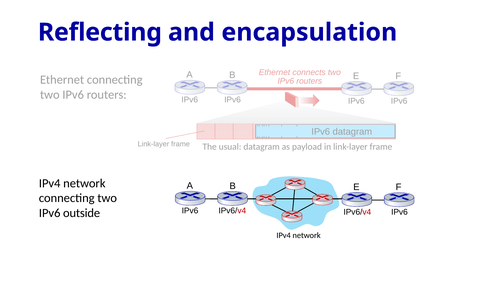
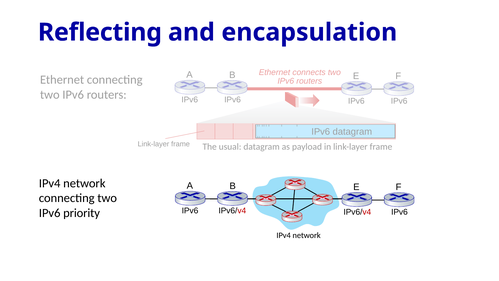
outside: outside -> priority (82, 213)
